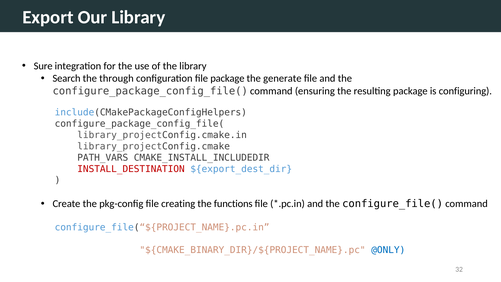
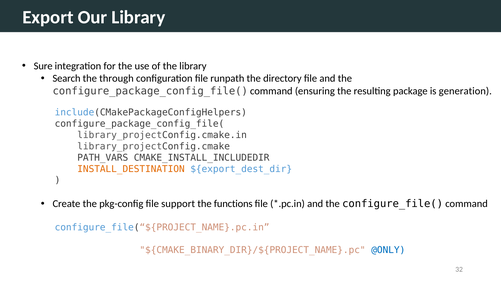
file package: package -> runpath (227, 78)
generate: generate -> directory (282, 78)
configuring: configuring -> generation (465, 91)
INSTALL_DESTINATION colour: red -> orange (131, 169)
creating: creating -> support (178, 204)
